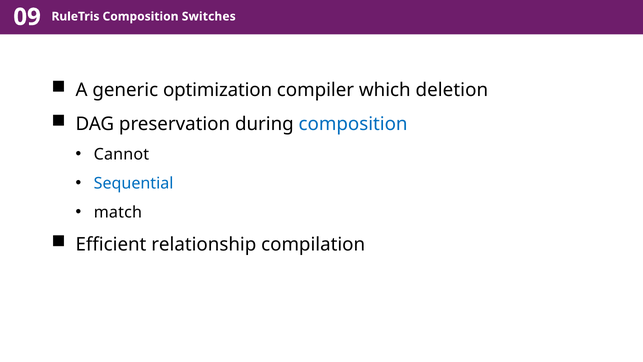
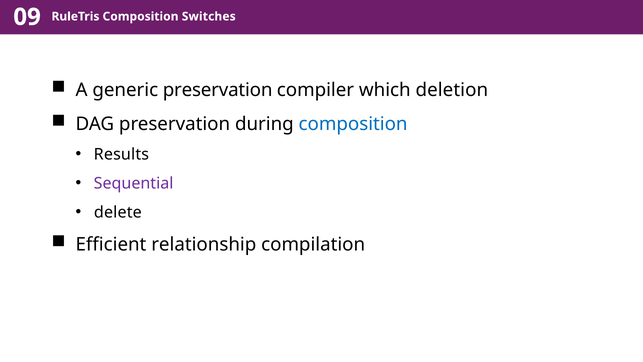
generic optimization: optimization -> preservation (218, 90)
Cannot: Cannot -> Results (121, 154)
Sequential colour: blue -> purple (134, 183)
match: match -> delete (118, 212)
